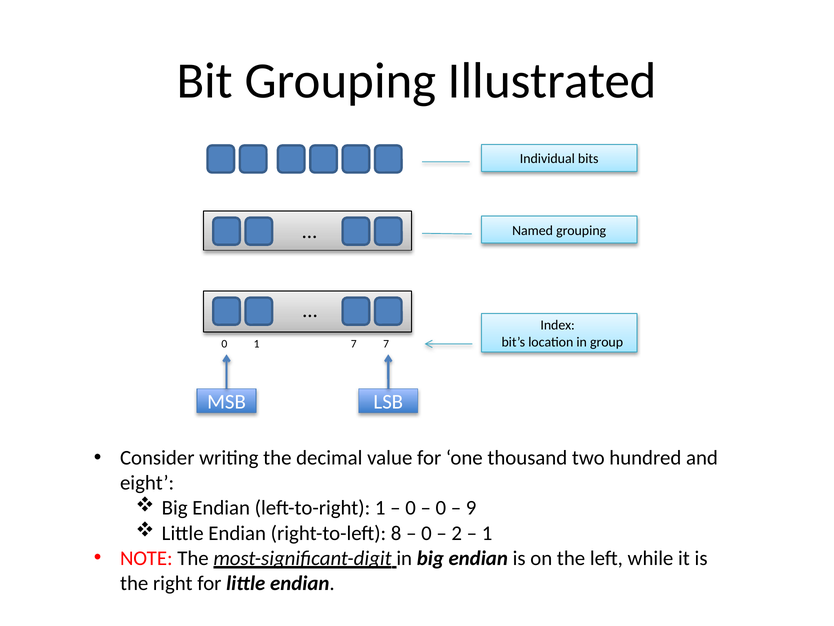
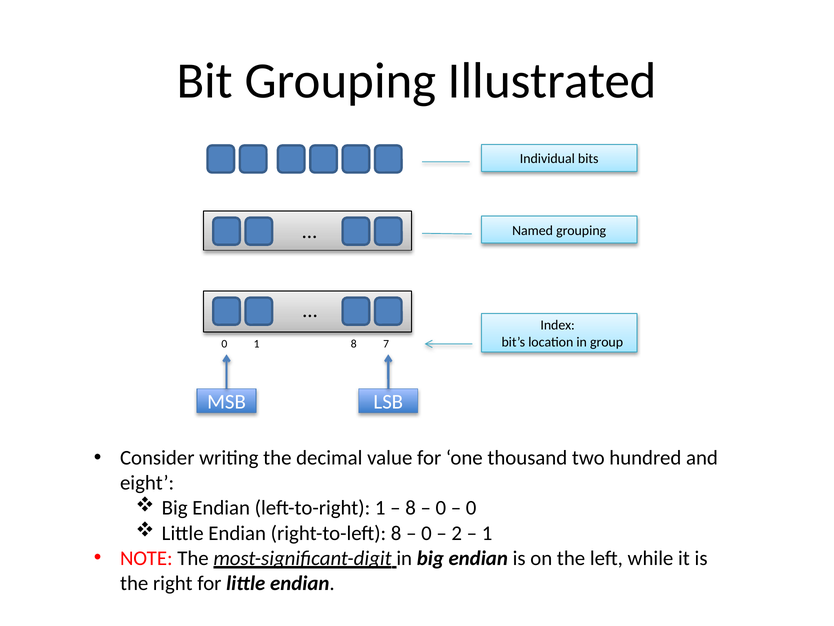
1 7: 7 -> 8 (354, 344)
0: 0 -> 8 (411, 508)
9: 9 -> 0 (471, 508)
